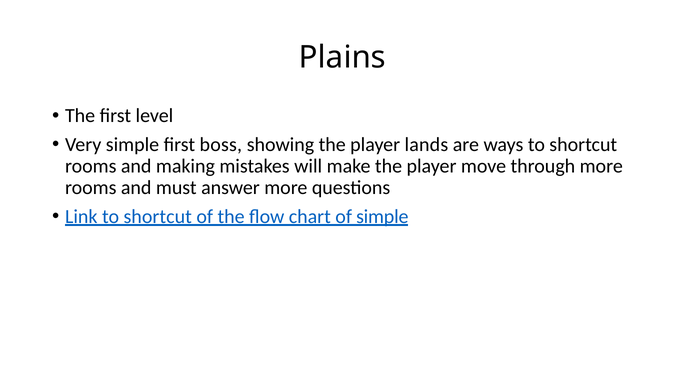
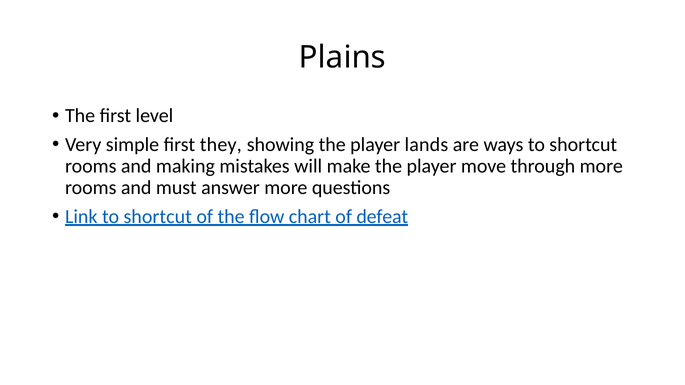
boss: boss -> they (221, 145)
of simple: simple -> defeat (382, 217)
